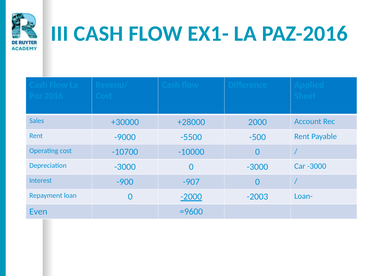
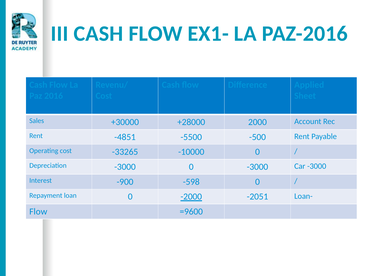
-9000: -9000 -> -4851 (125, 137)
-10700: -10700 -> -33265 (125, 152)
-907: -907 -> -598 (191, 182)
-2003: -2003 -> -2051 (257, 197)
Even: Even -> Flow (38, 212)
